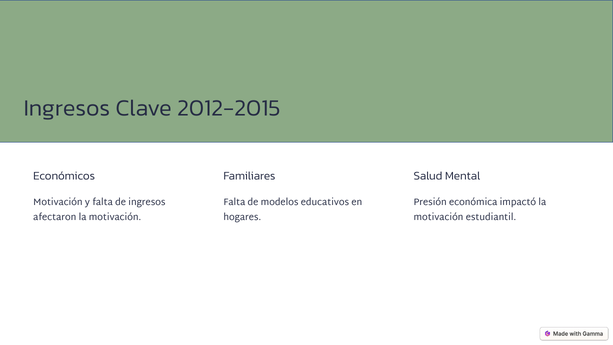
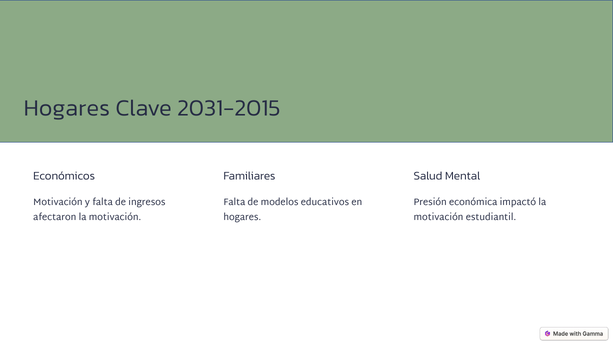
Ingresos: Ingresos -> Hogares (67, 108)
2012-2015: 2012-2015 -> 2031-2015 (229, 108)
